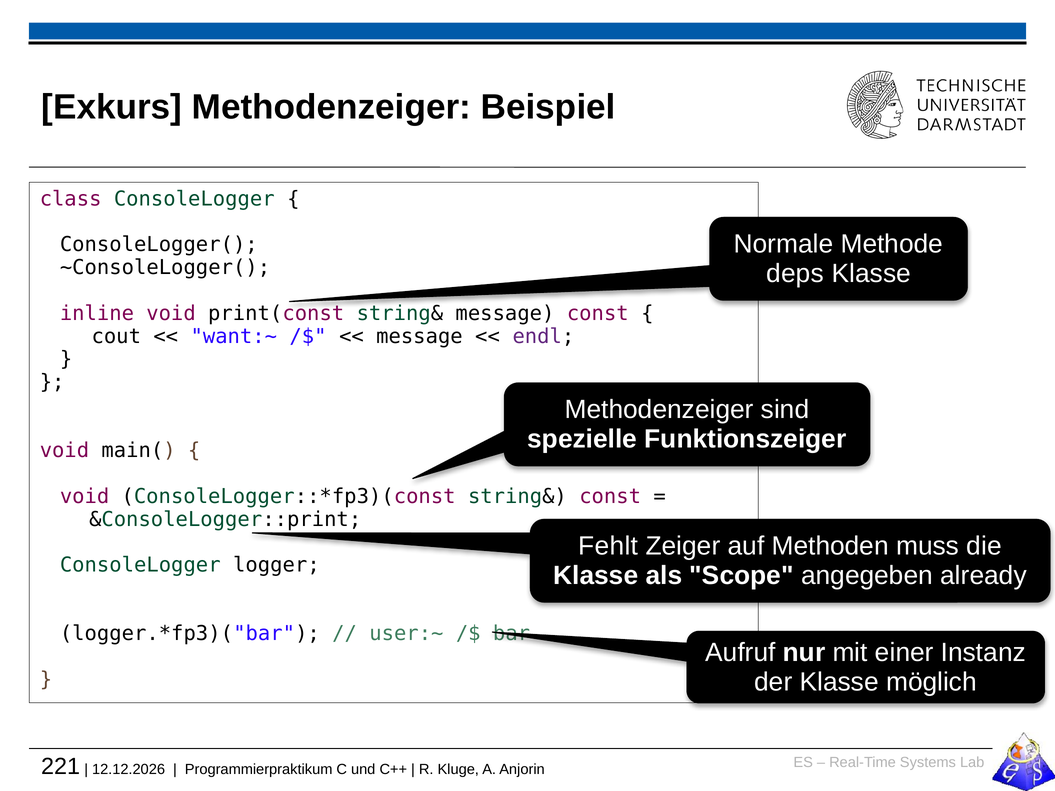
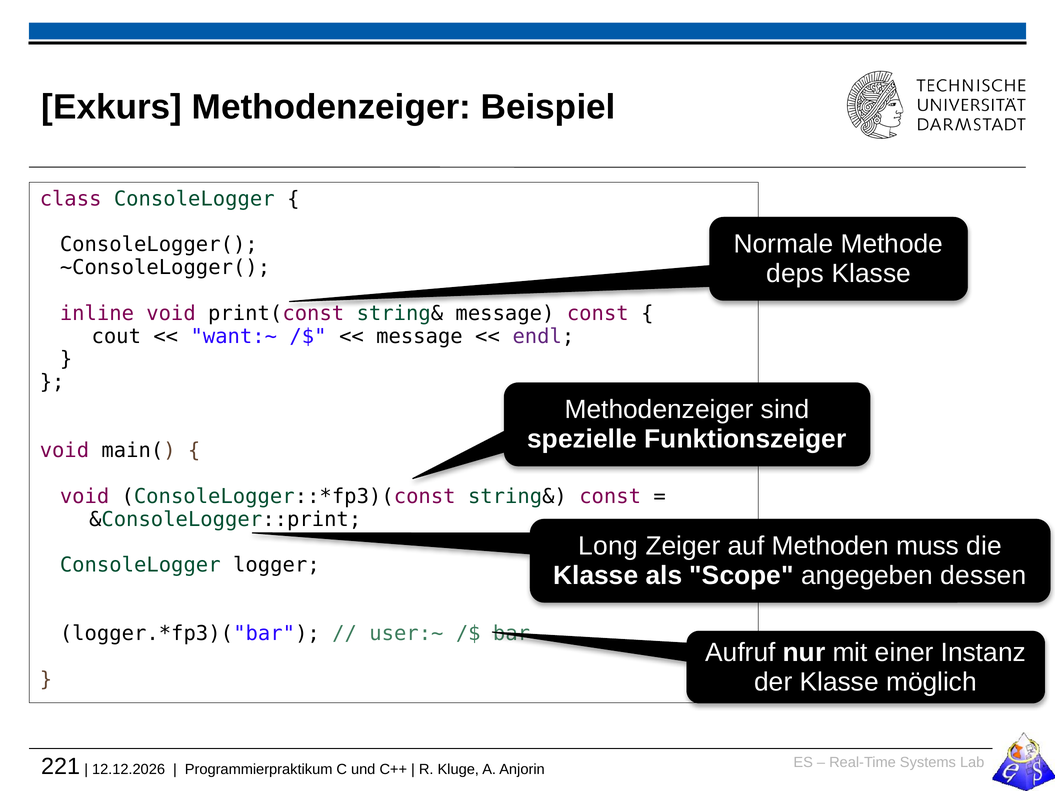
Fehlt: Fehlt -> Long (608, 546)
already: already -> dessen (983, 576)
